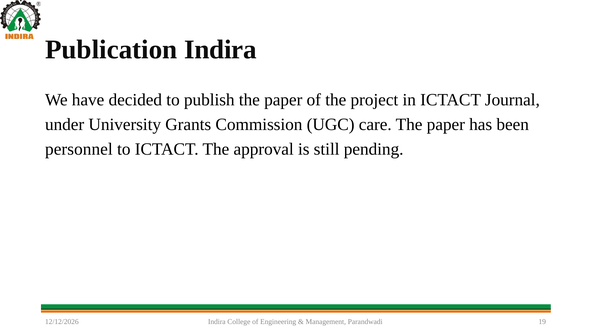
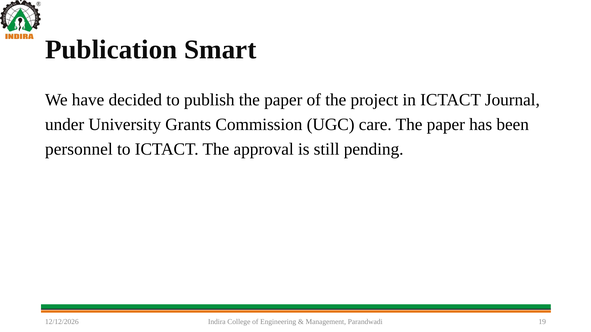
Publication Indira: Indira -> Smart (220, 50)
